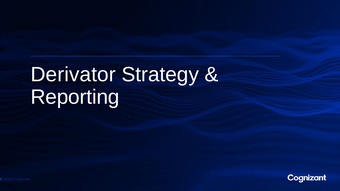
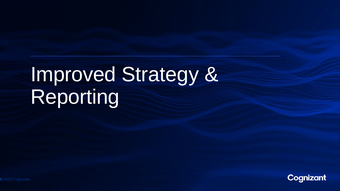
Derivator: Derivator -> Improved (73, 75)
